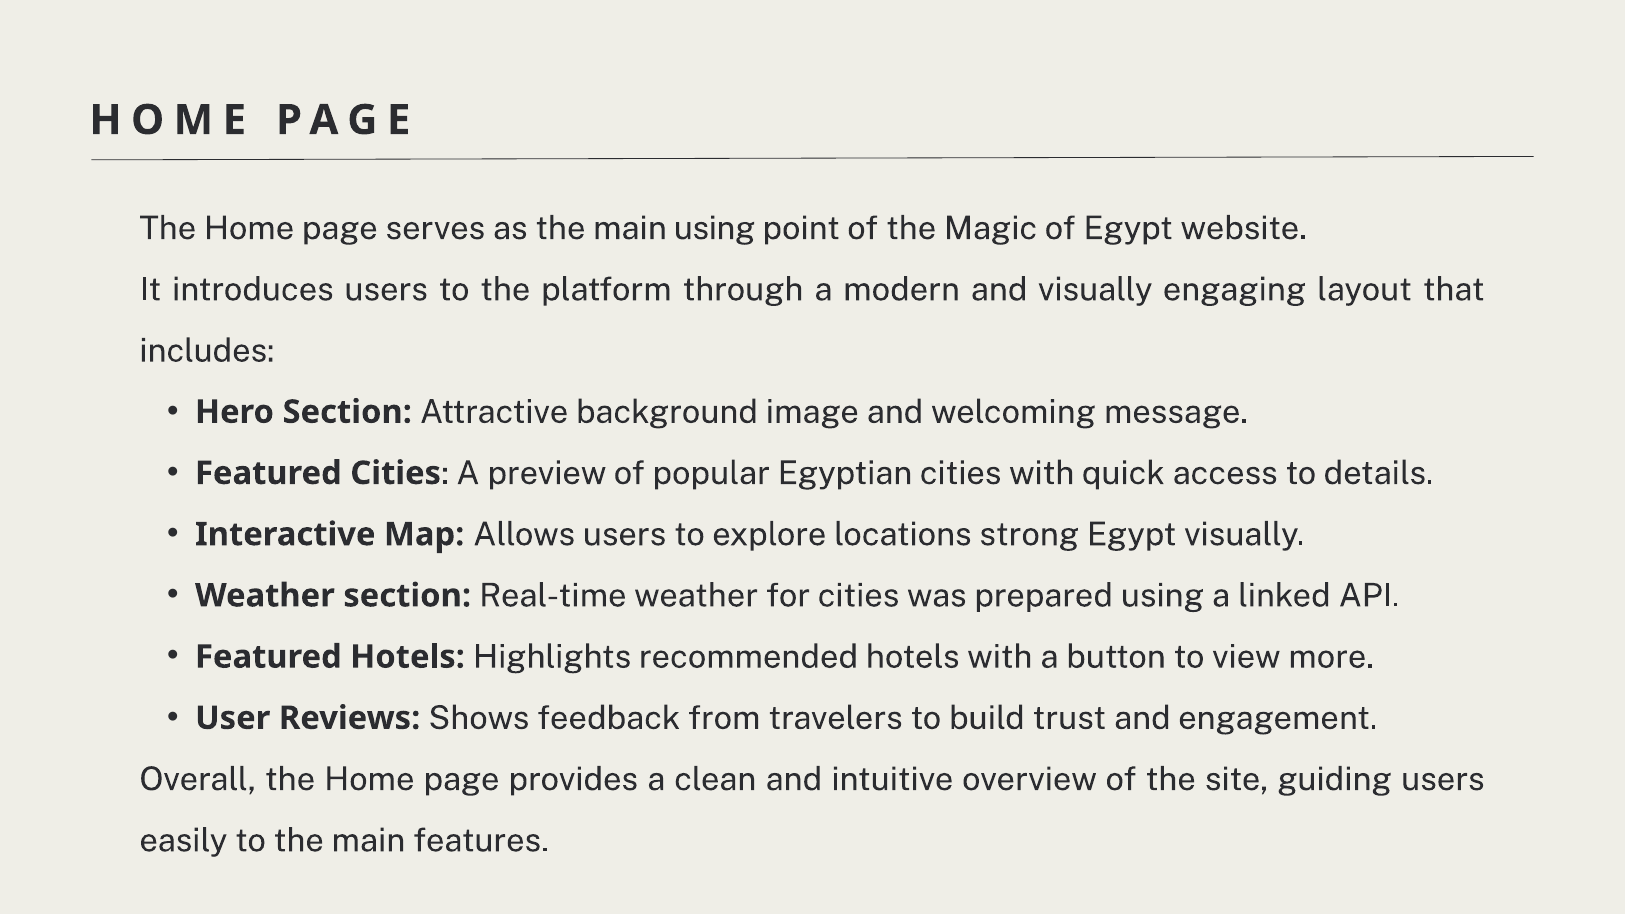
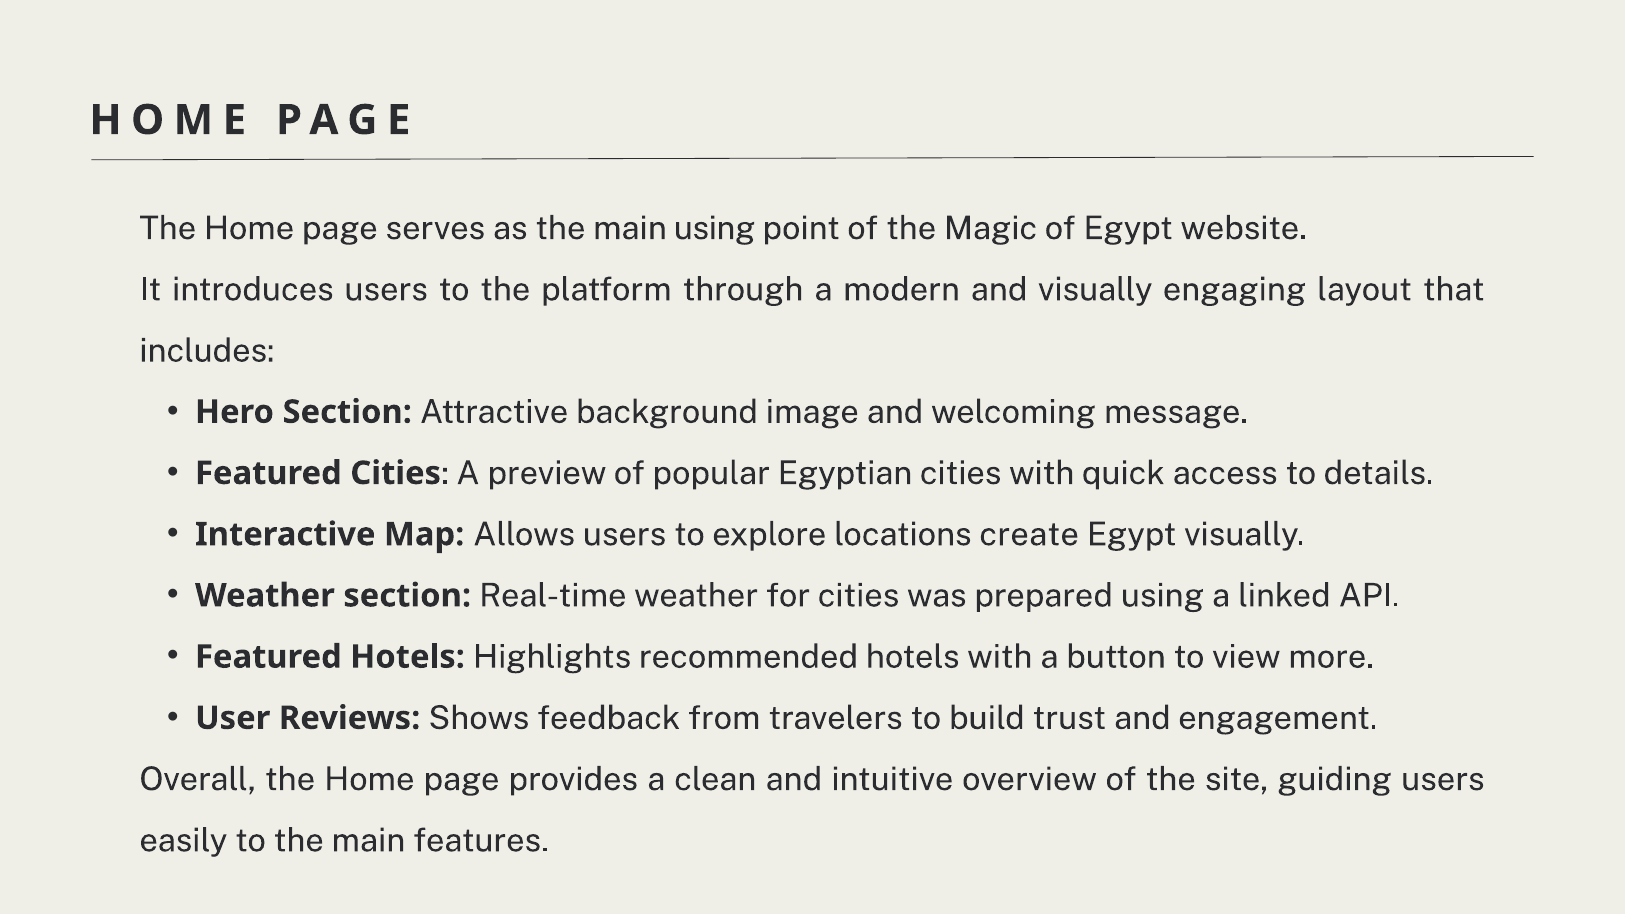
strong: strong -> create (1029, 535)
